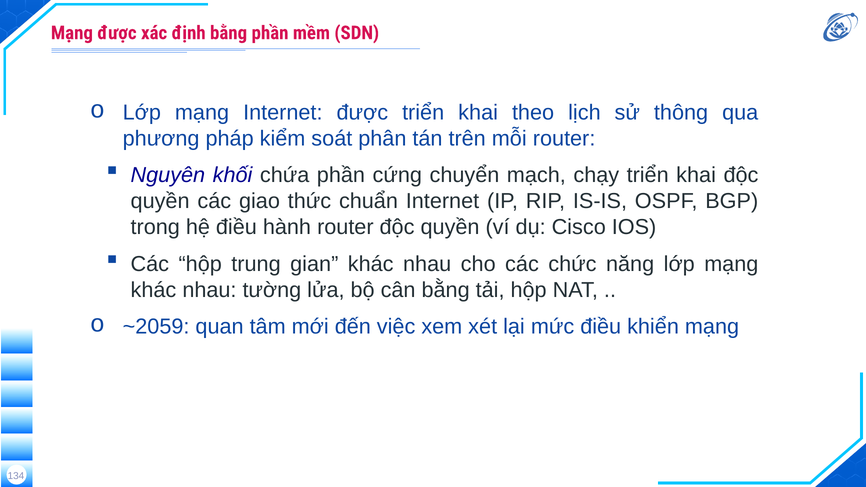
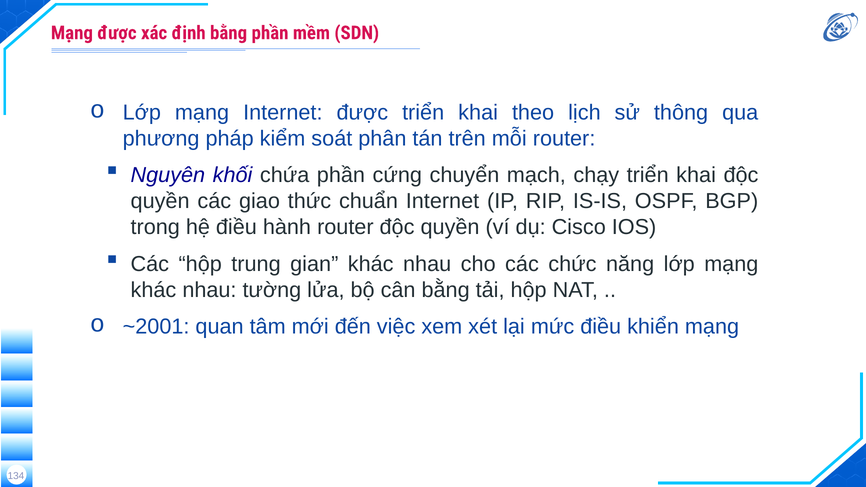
~2059: ~2059 -> ~2001 (156, 327)
